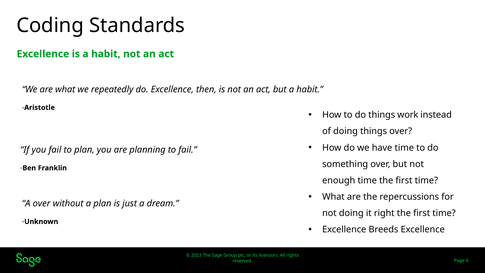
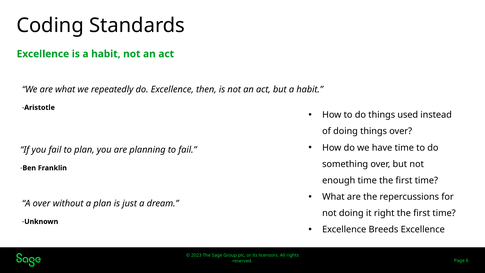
work: work -> used (408, 115)
